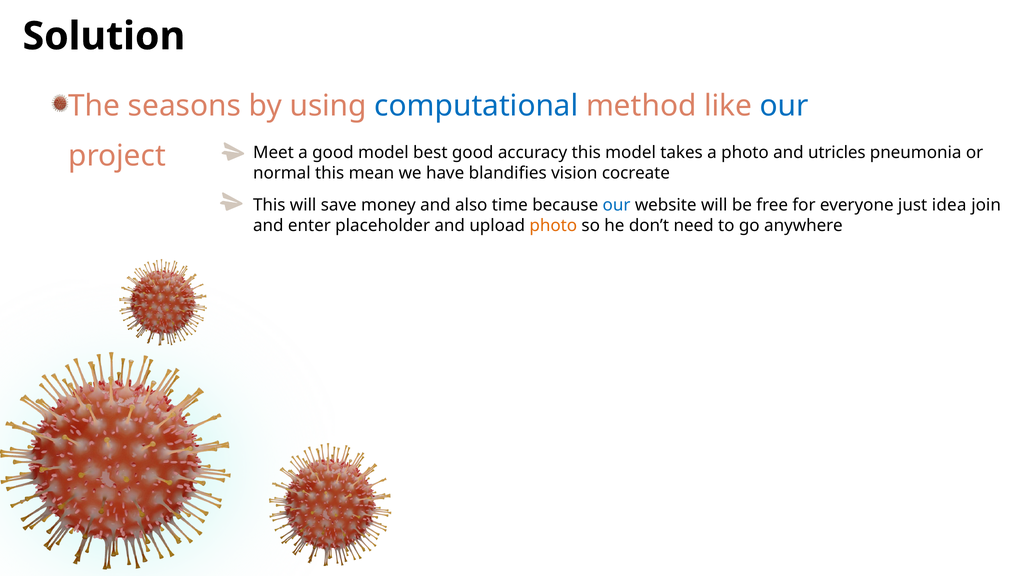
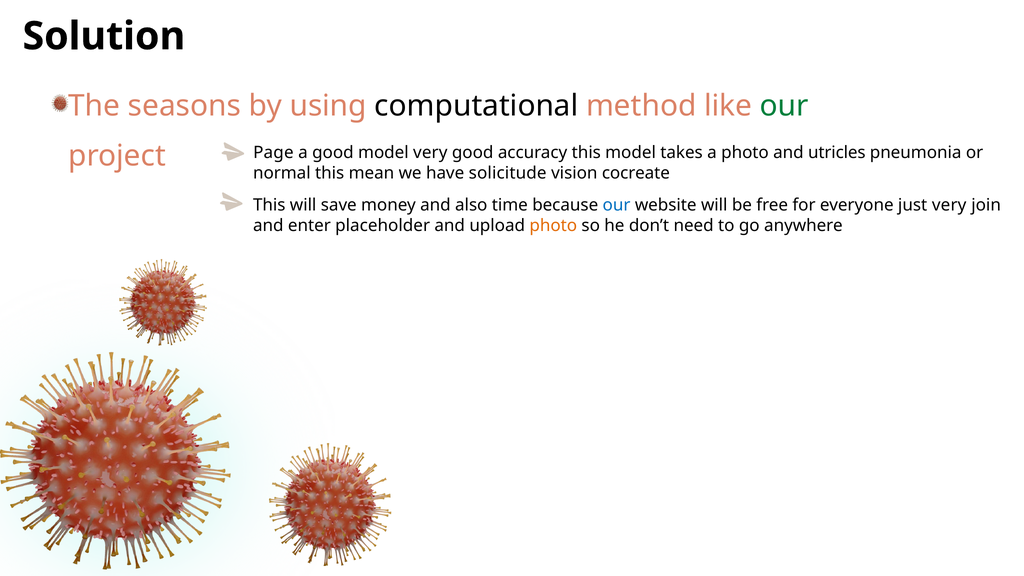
computational colour: blue -> black (476, 106)
our colour: blue -> green (784, 106)
Meet: Meet -> Page (273, 153)
model best: best -> very (430, 153)
blandifies: blandifies -> solicitude (508, 173)
just idea: idea -> very (949, 205)
